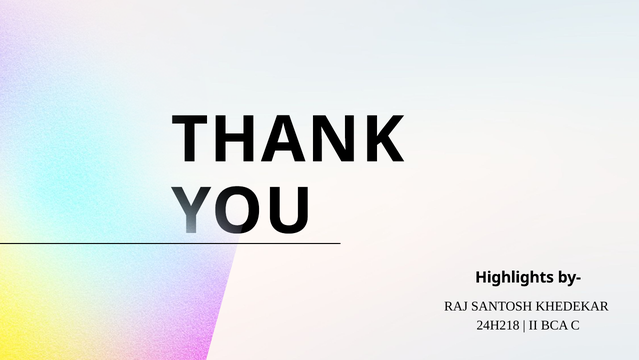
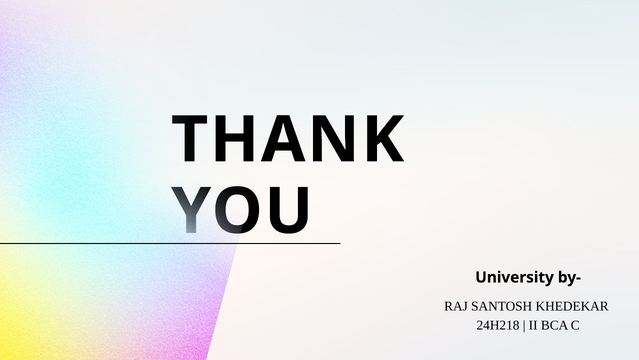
Highlights: Highlights -> University (515, 277)
